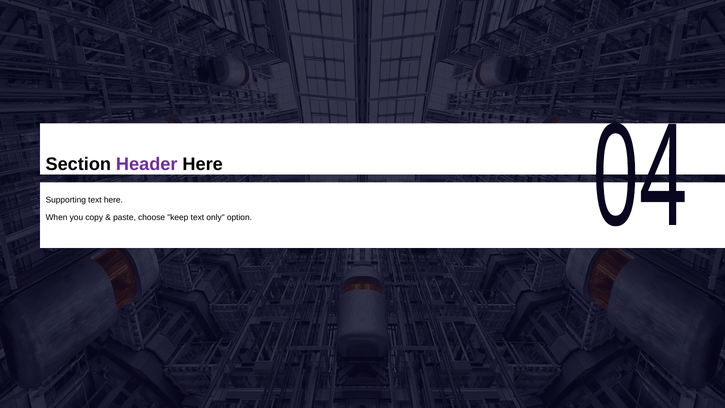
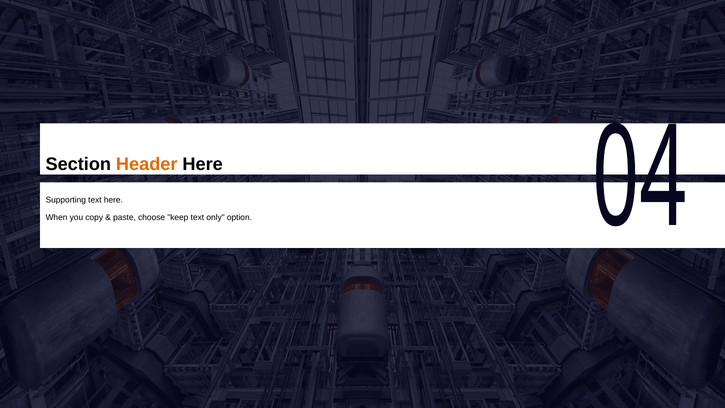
Header colour: purple -> orange (147, 164)
